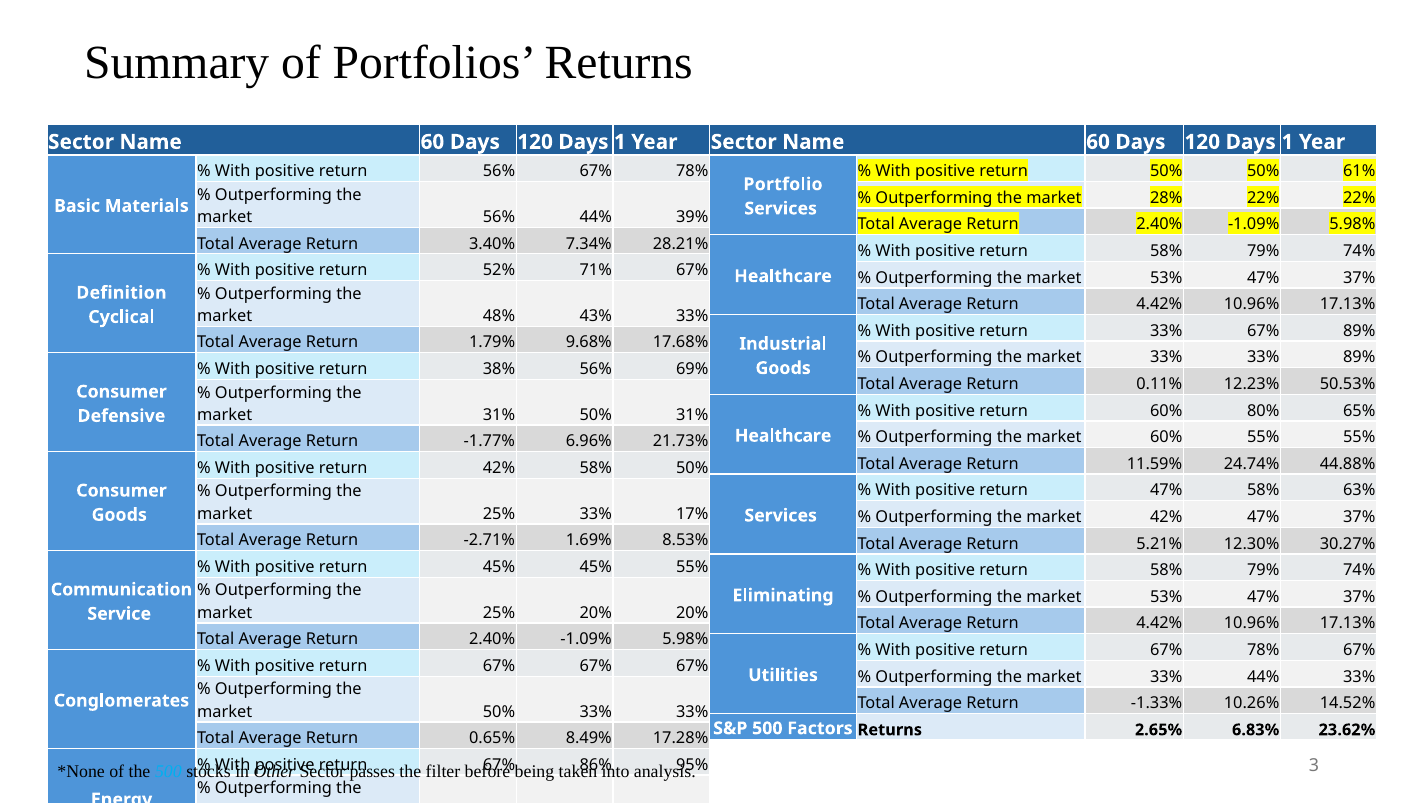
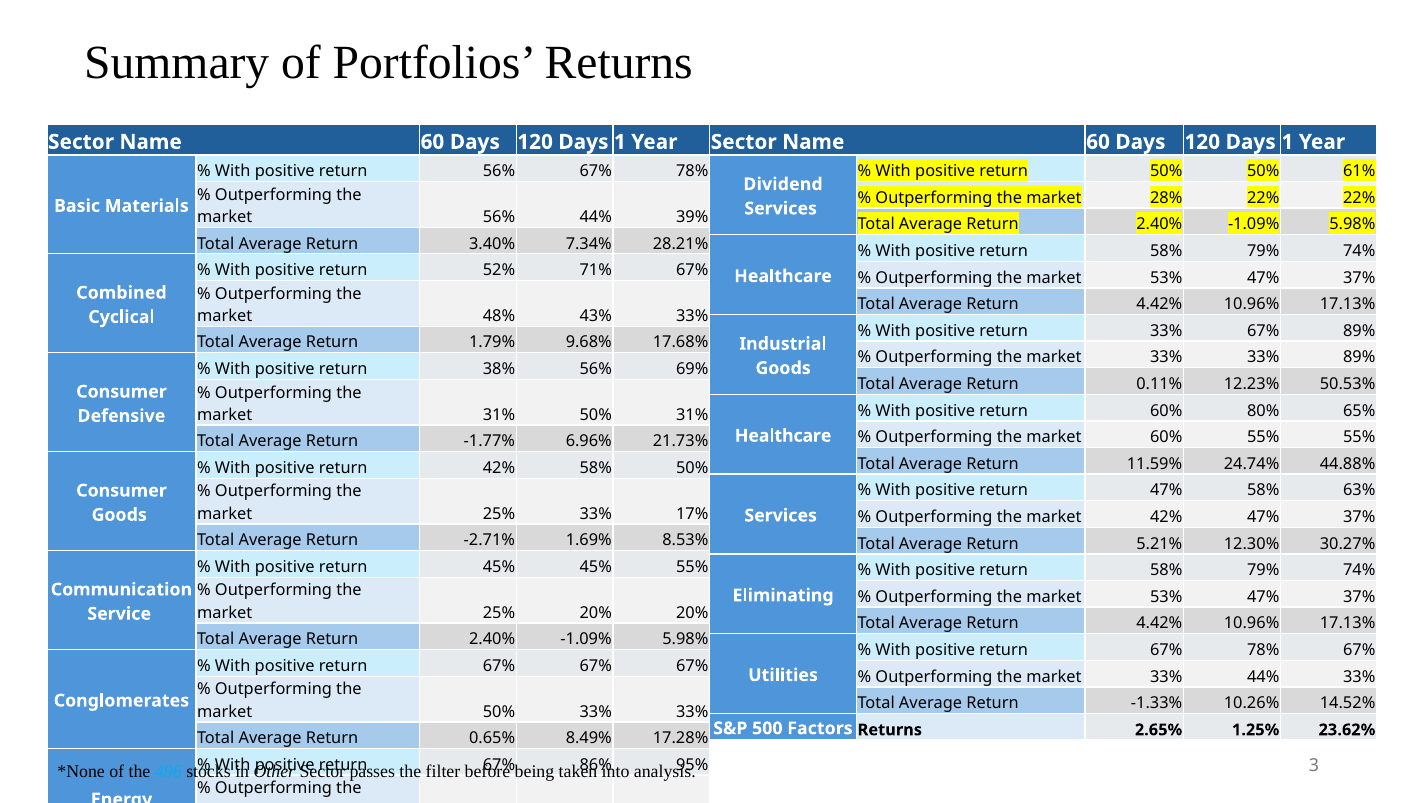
Portfolio: Portfolio -> Dividend (783, 184)
Definition: Definition -> Combined (121, 293)
6.83%: 6.83% -> 1.25% (1256, 730)
the 500: 500 -> 496 (168, 772)
